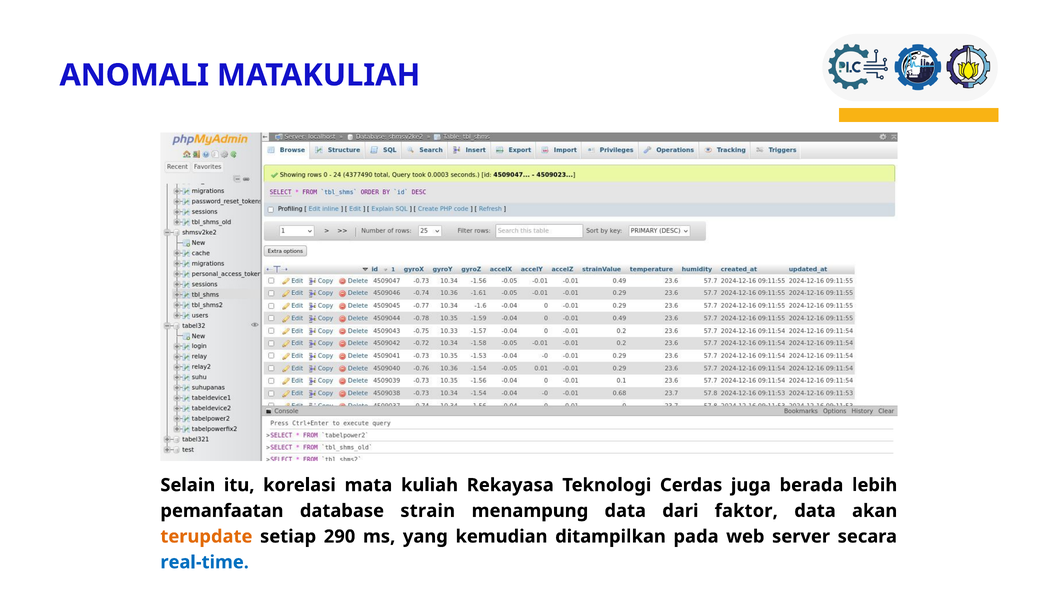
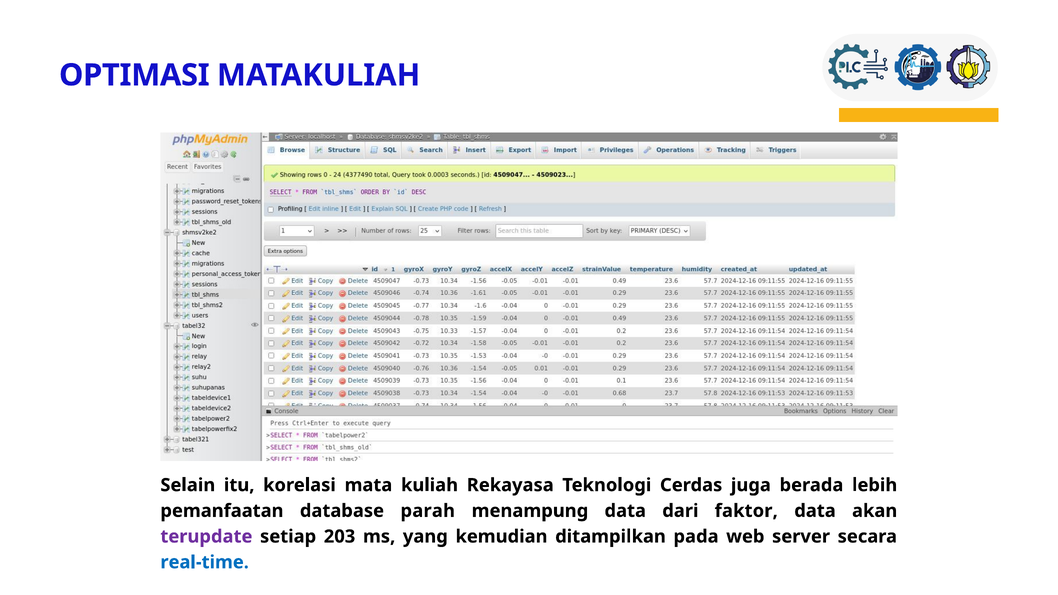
ANOMALI: ANOMALI -> OPTIMASI (134, 75)
strain: strain -> parah (428, 511)
terupdate colour: orange -> purple (206, 537)
290: 290 -> 203 (340, 537)
